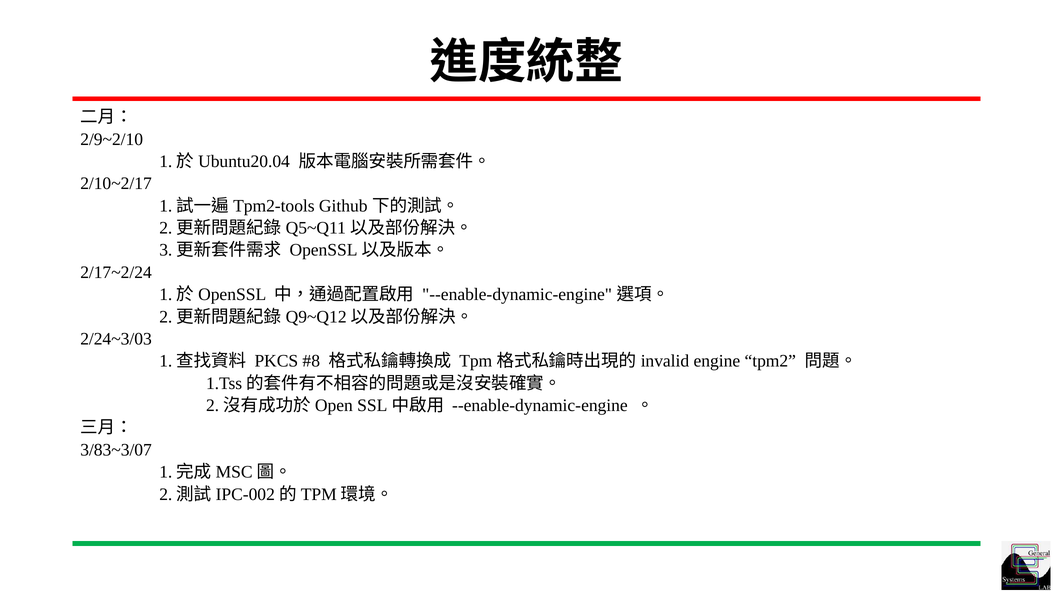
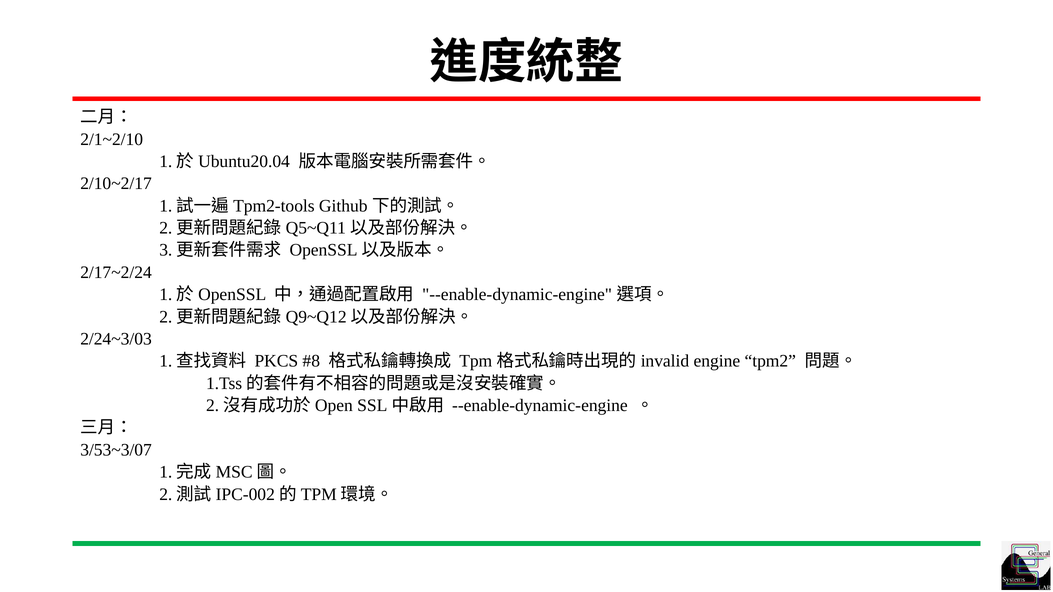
2/9~2/10: 2/9~2/10 -> 2/1~2/10 (112, 139)
3/83~3/07: 3/83~3/07 -> 3/53~3/07 (116, 450)
